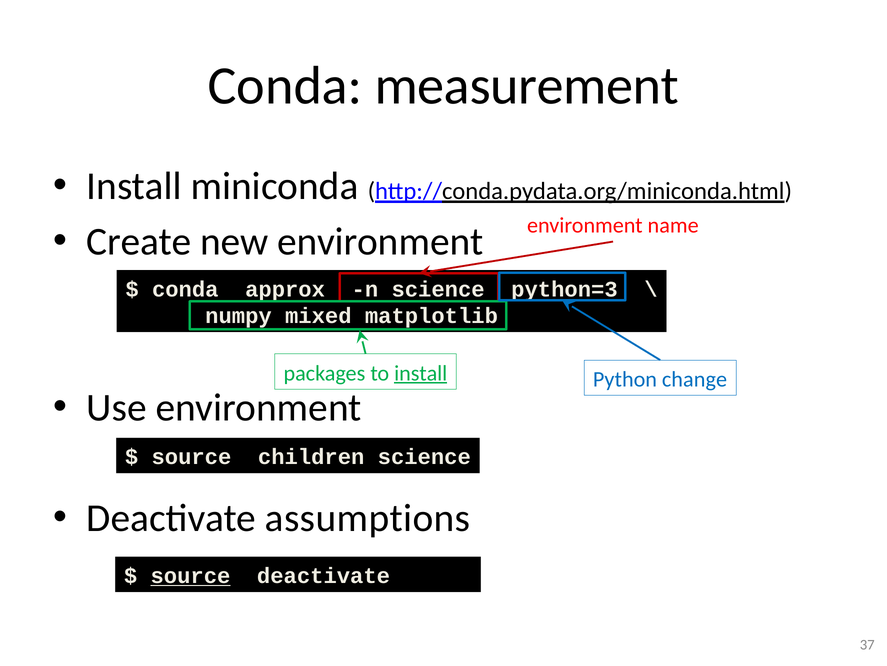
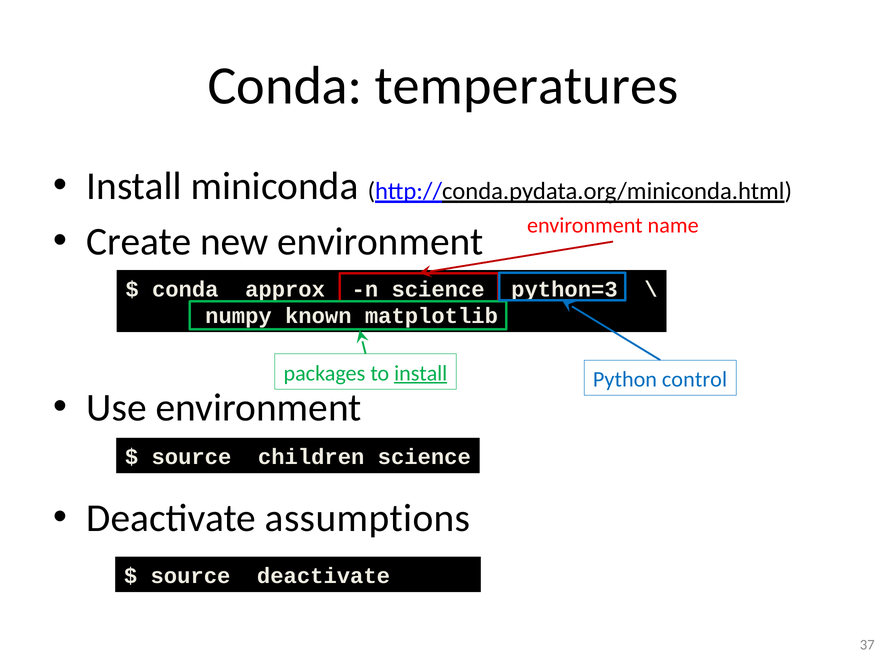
measurement: measurement -> temperatures (527, 86)
mixed: mixed -> known (318, 316)
change: change -> control (694, 379)
source underline: present -> none (190, 575)
